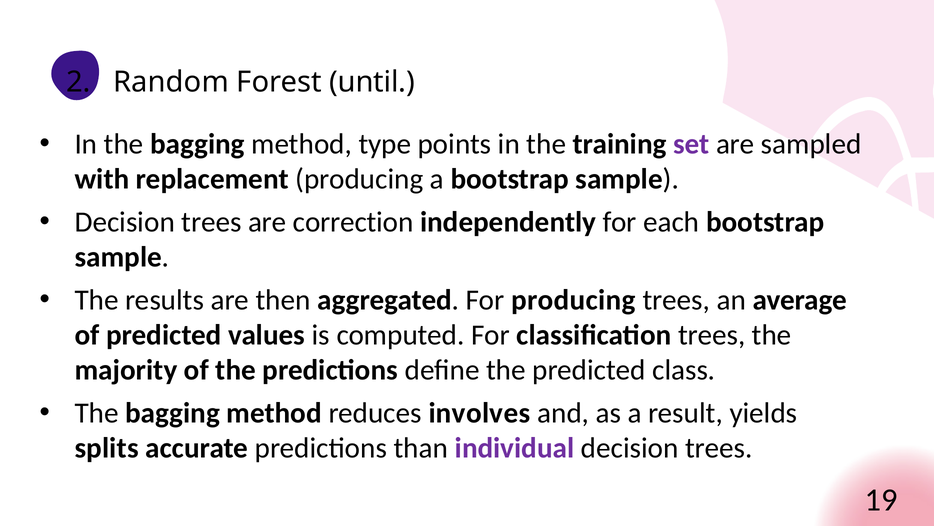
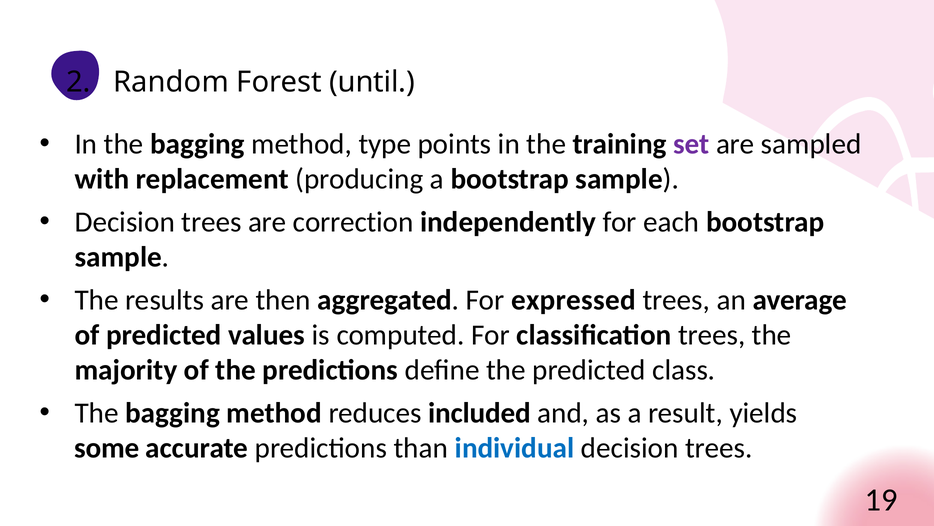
For producing: producing -> expressed (573, 300)
involves: involves -> included (480, 413)
splits: splits -> some (107, 448)
individual colour: purple -> blue (515, 448)
